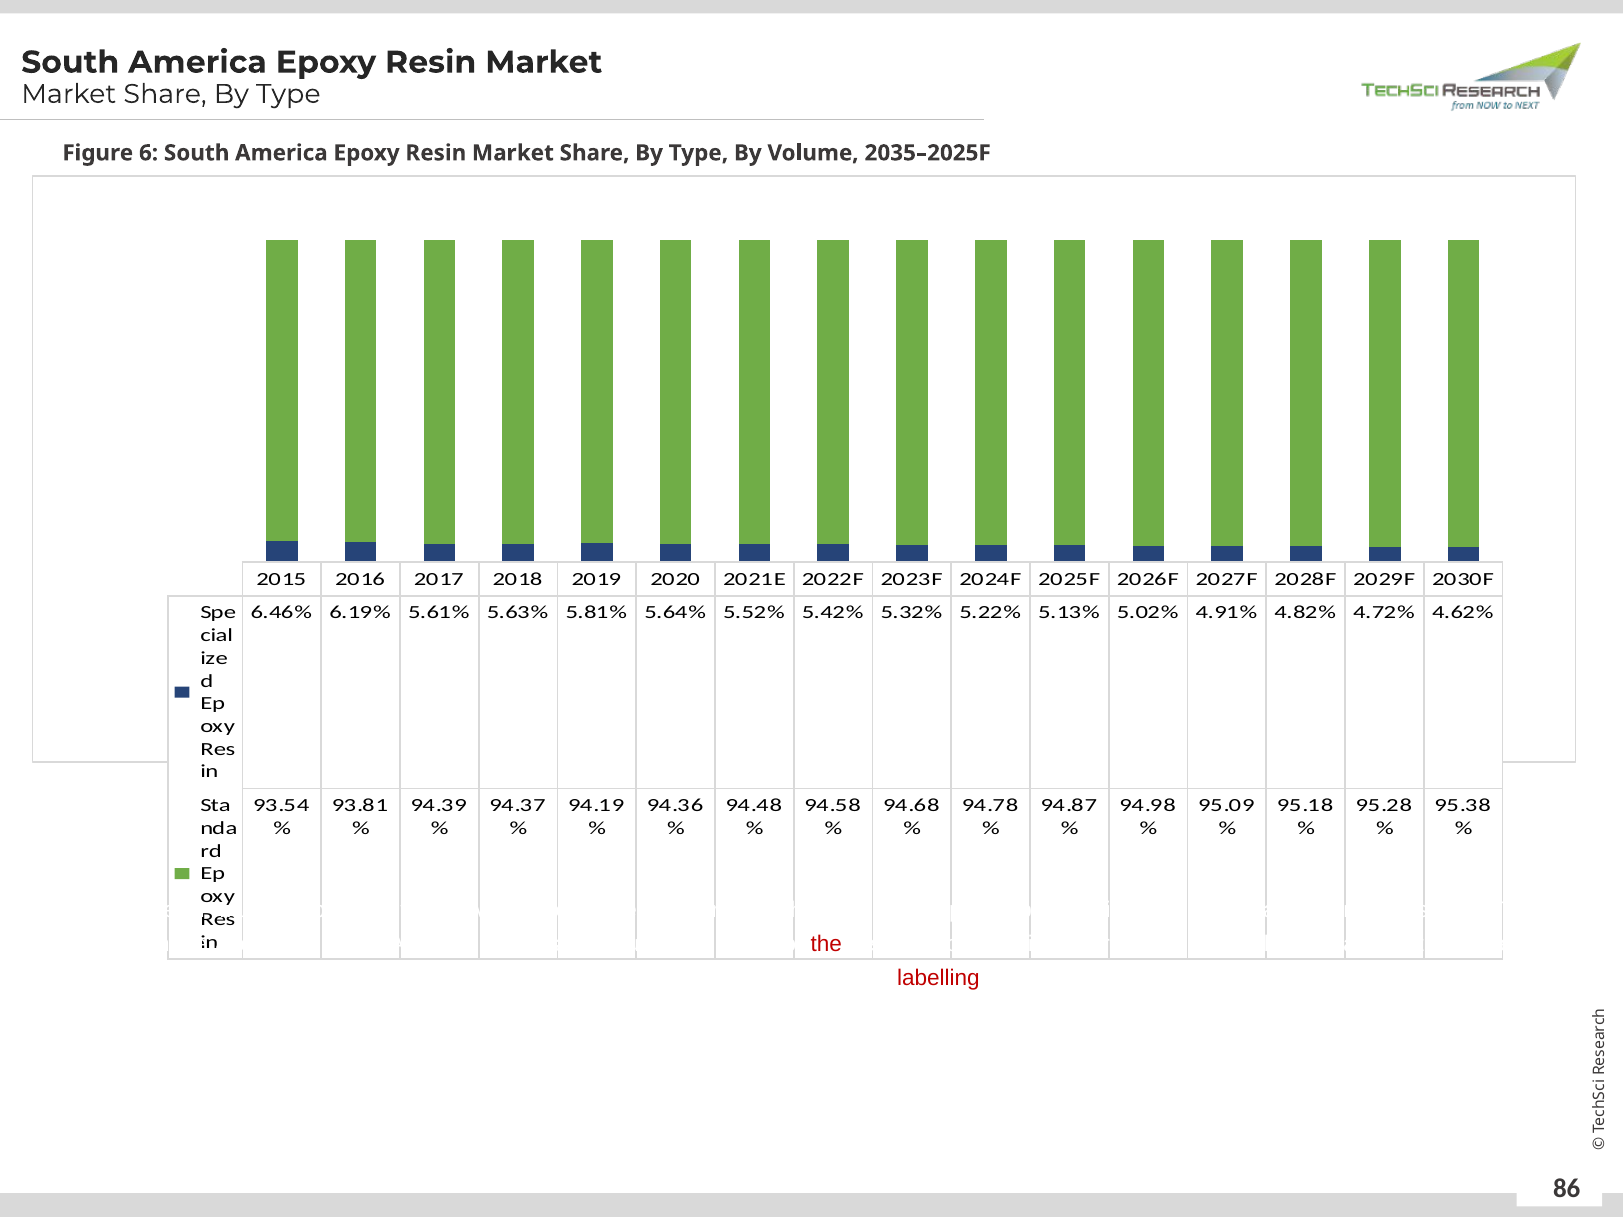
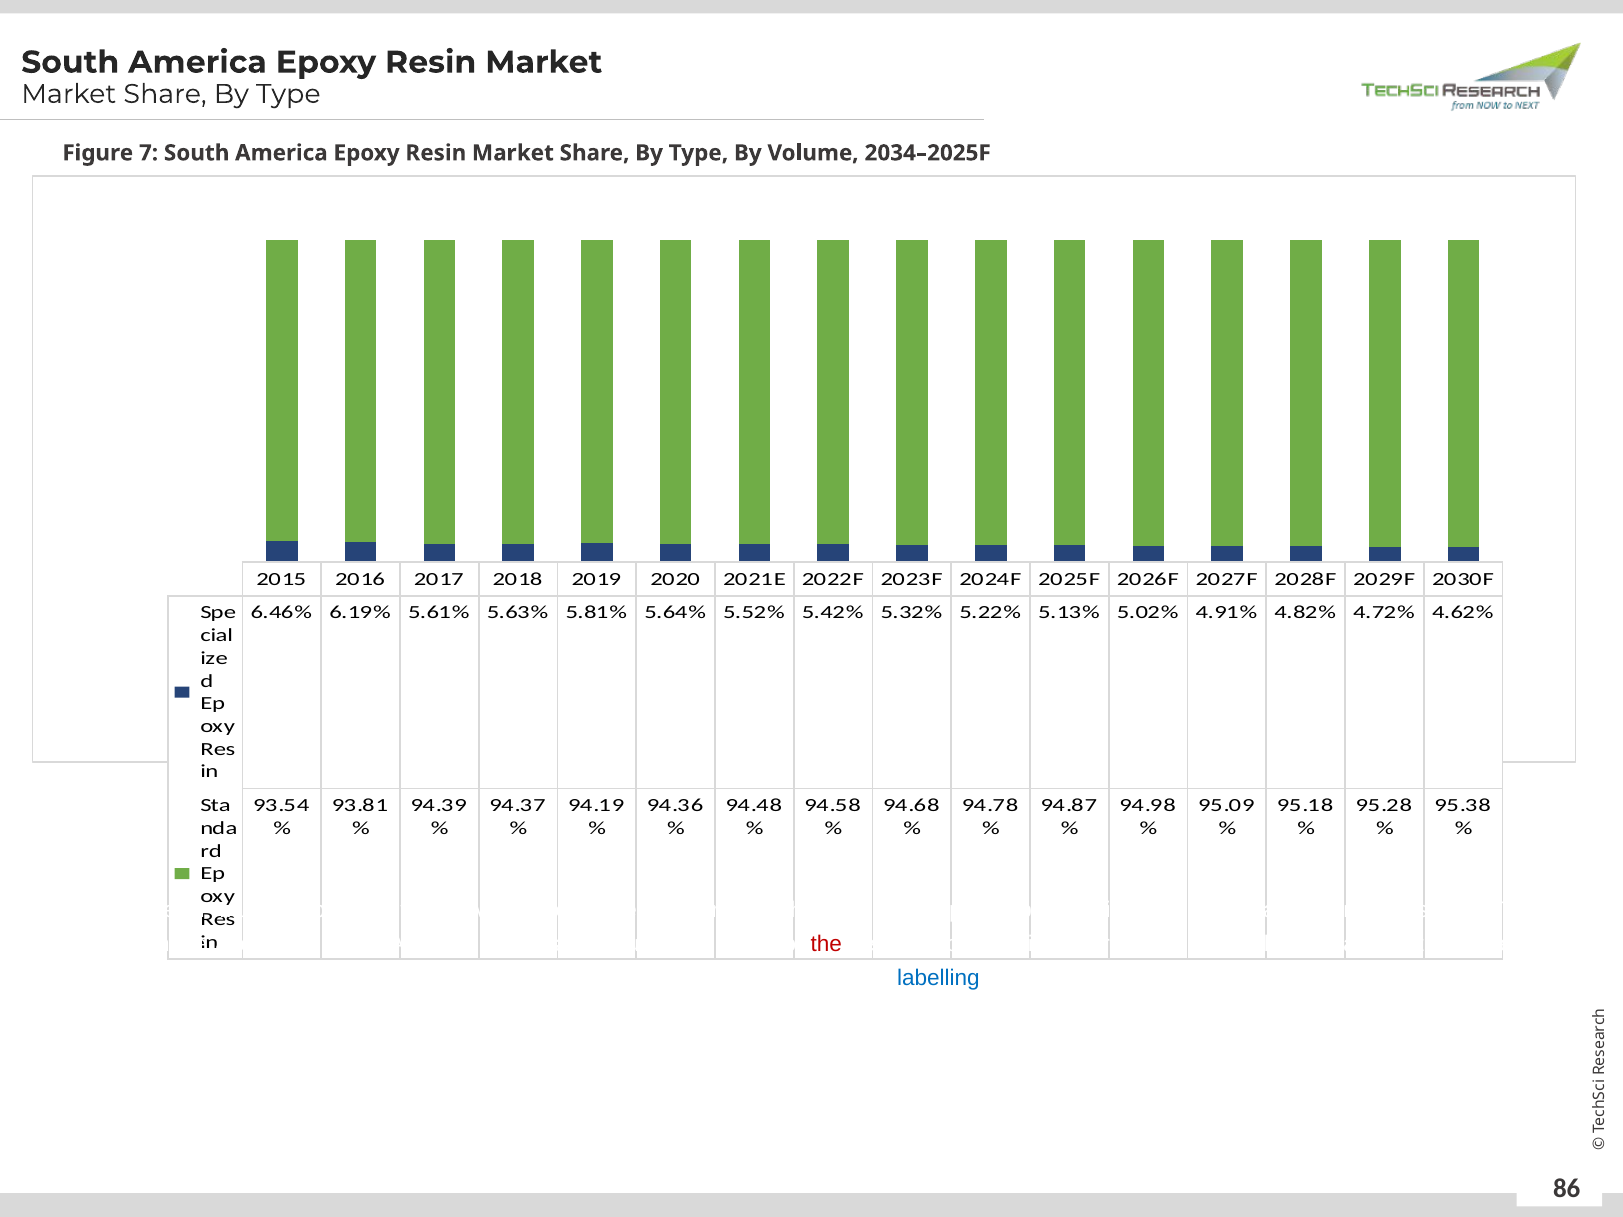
6: 6 -> 7 (149, 153)
2035–2025F: 2035–2025F -> 2034–2025F (928, 153)
labelling colour: red -> blue (938, 978)
